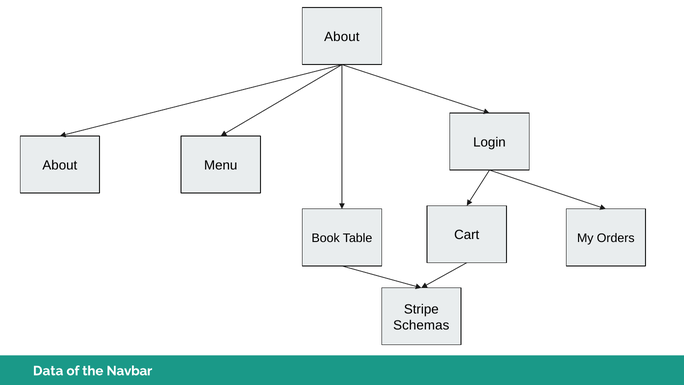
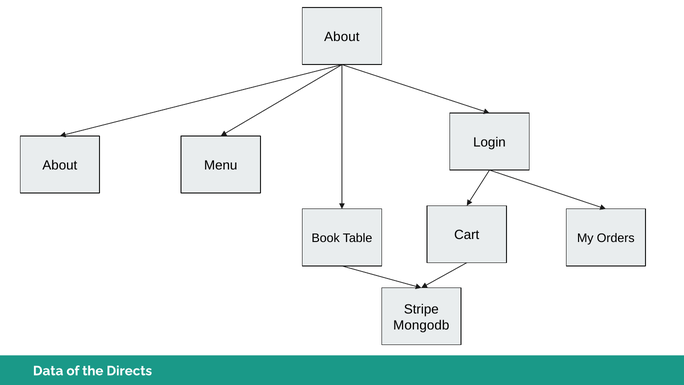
Schemas: Schemas -> Mongodb (421, 325)
Navbar: Navbar -> Directs (129, 371)
